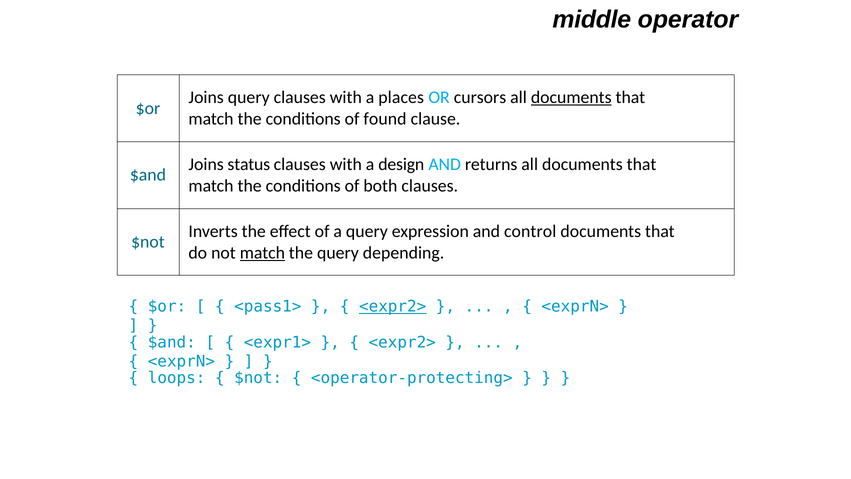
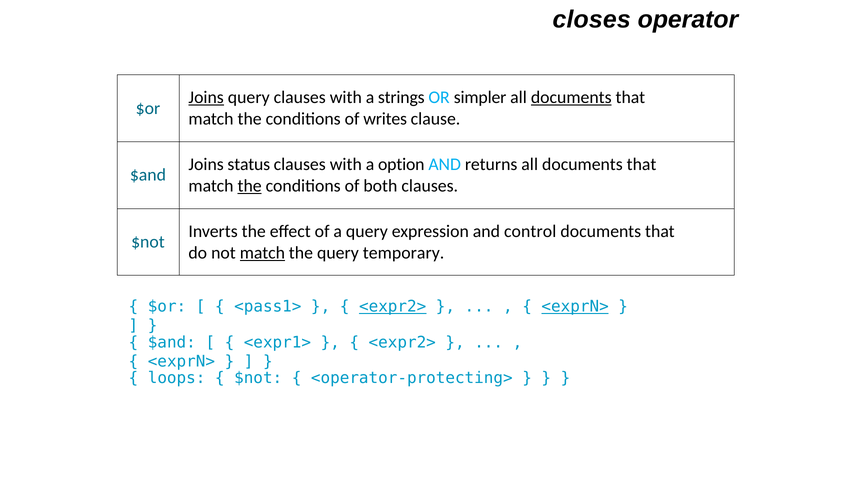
middle: middle -> closes (592, 20)
Joins underline: none -> present (206, 97)
places: places -> strings (401, 97)
cursors: cursors -> simpler (480, 97)
found: found -> writes (385, 119)
design: design -> option (401, 164)
the underline: none -> present (250, 186)
depending: depending -> temporary (404, 253)
<exprN> underline: none -> present (575, 306)
